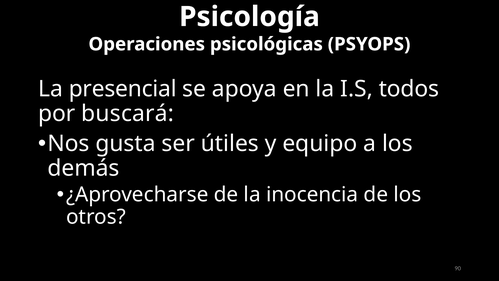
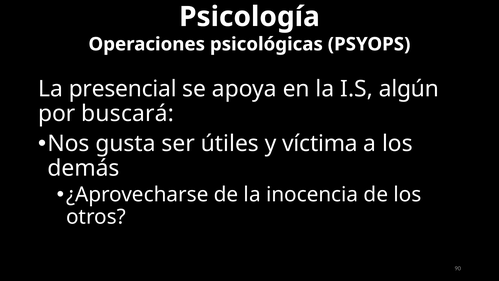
todos: todos -> algún (409, 89)
equipo: equipo -> víctima (320, 144)
